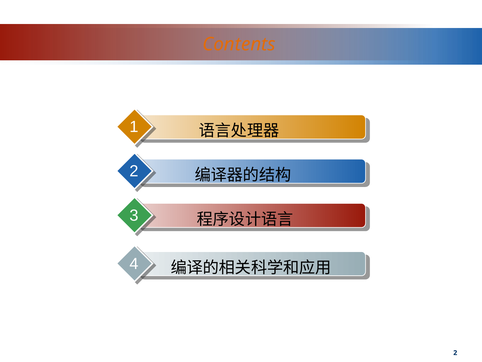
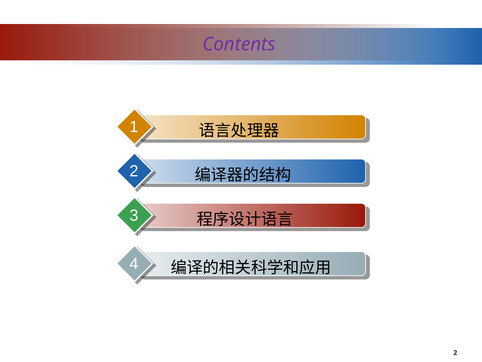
Contents colour: orange -> purple (239, 44)
